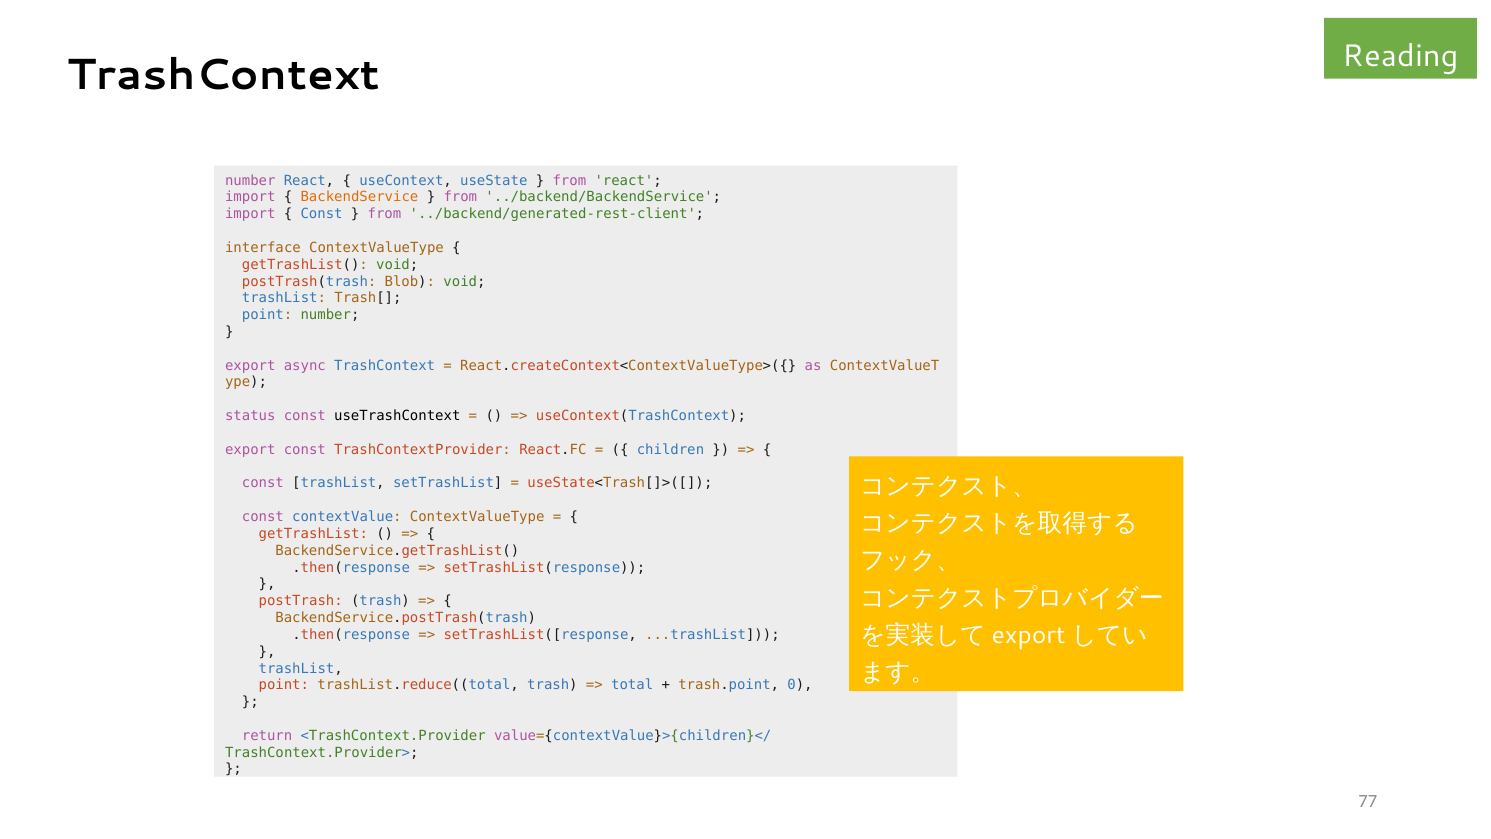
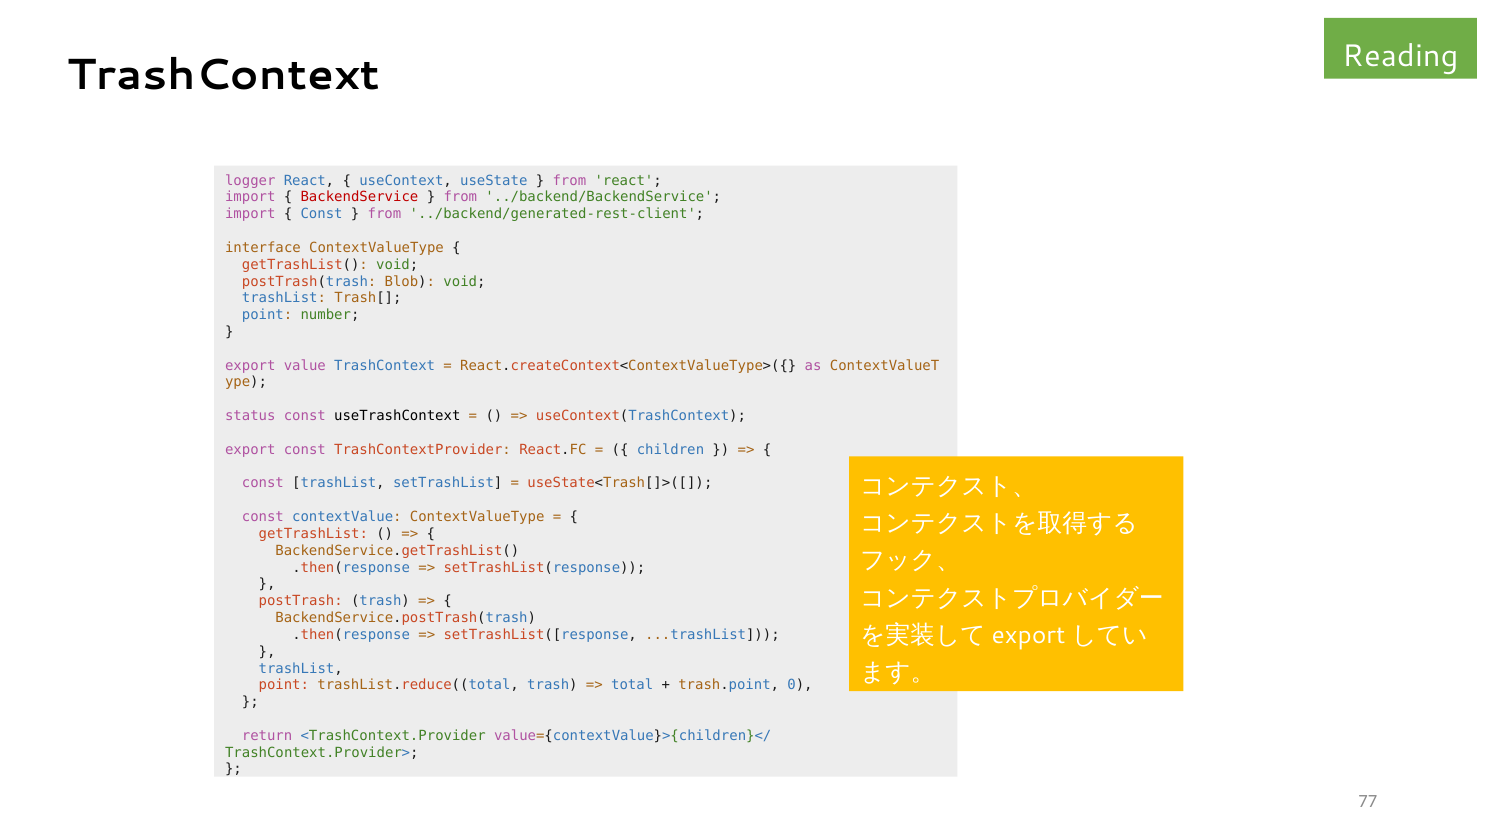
number: number -> logger (250, 180)
BackendService colour: orange -> red (359, 197)
async: async -> value (305, 365)
